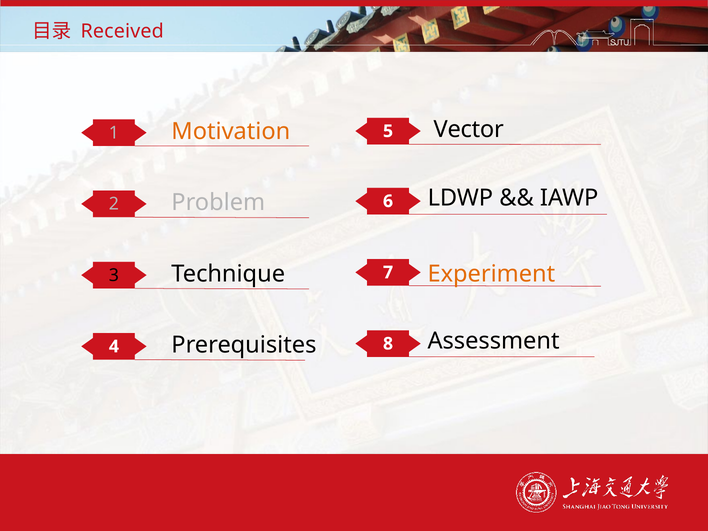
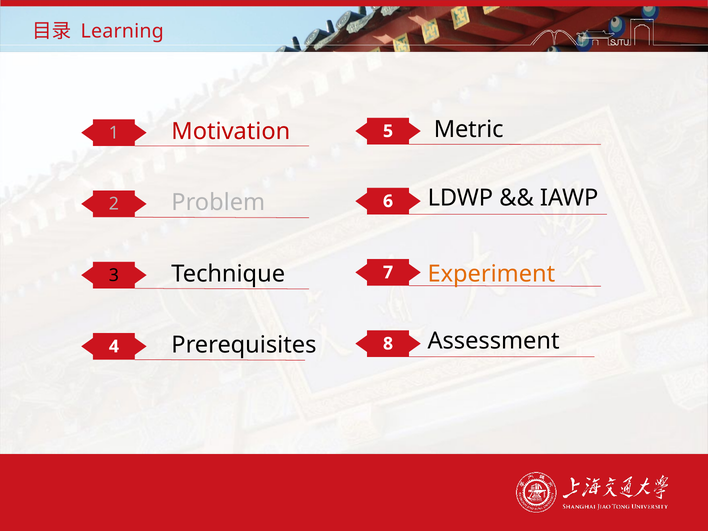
Received: Received -> Learning (122, 31)
Motivation colour: orange -> red (231, 131)
Vector: Vector -> Metric (469, 129)
